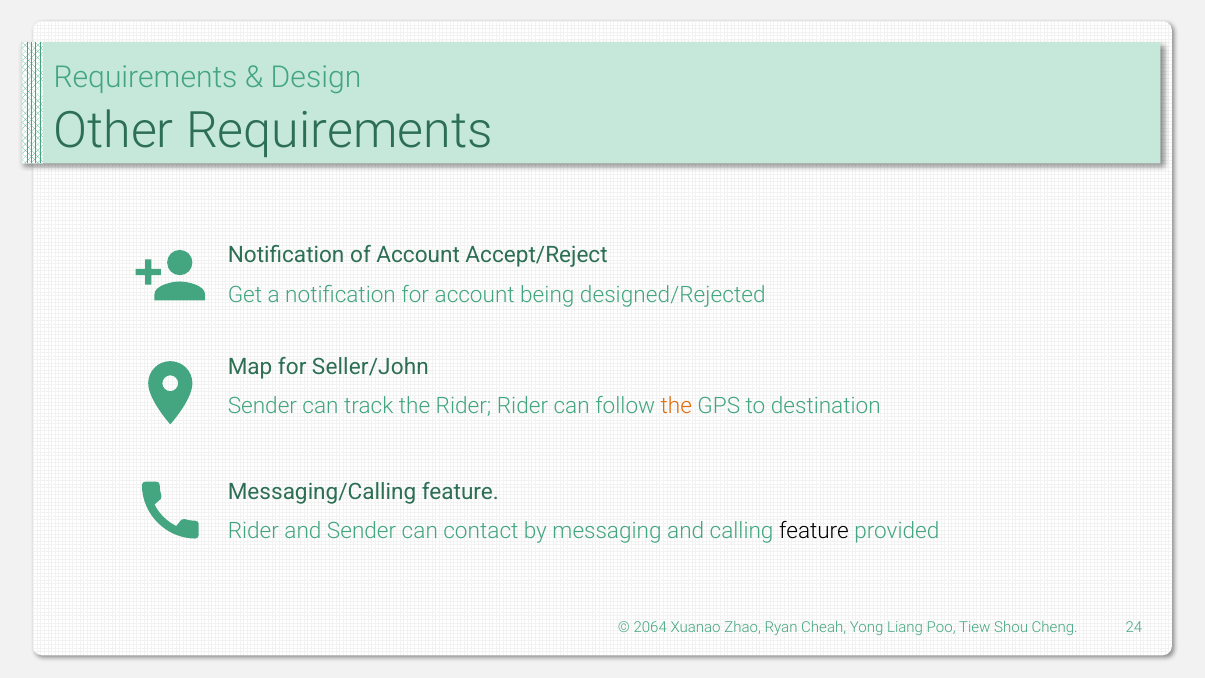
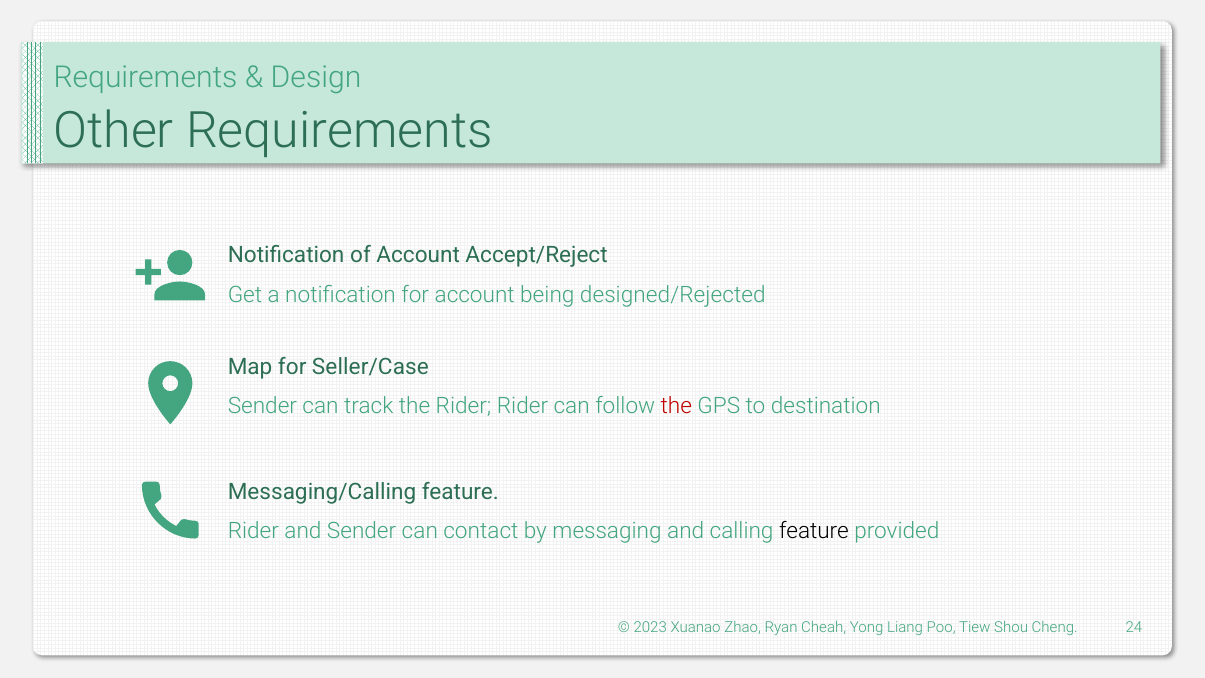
Seller/John: Seller/John -> Seller/Case (370, 367)
the colour: orange -> red (676, 406)
2064: 2064 -> 2023 (650, 628)
